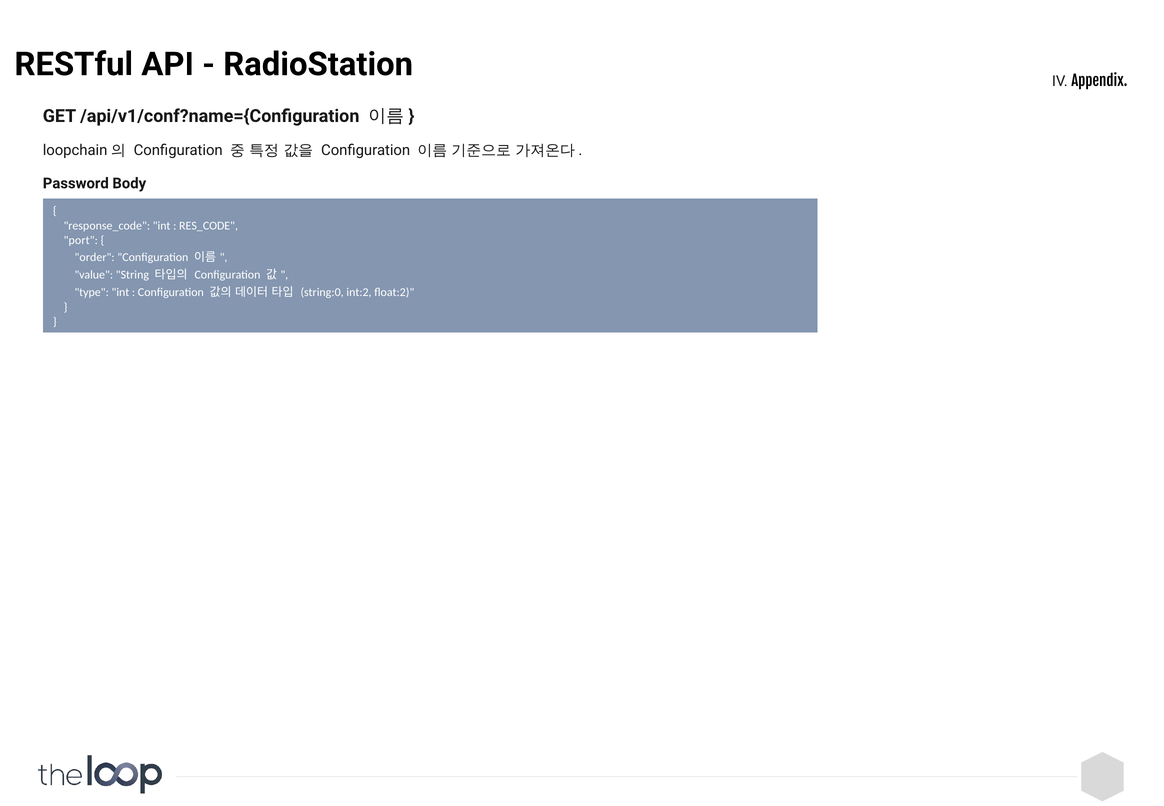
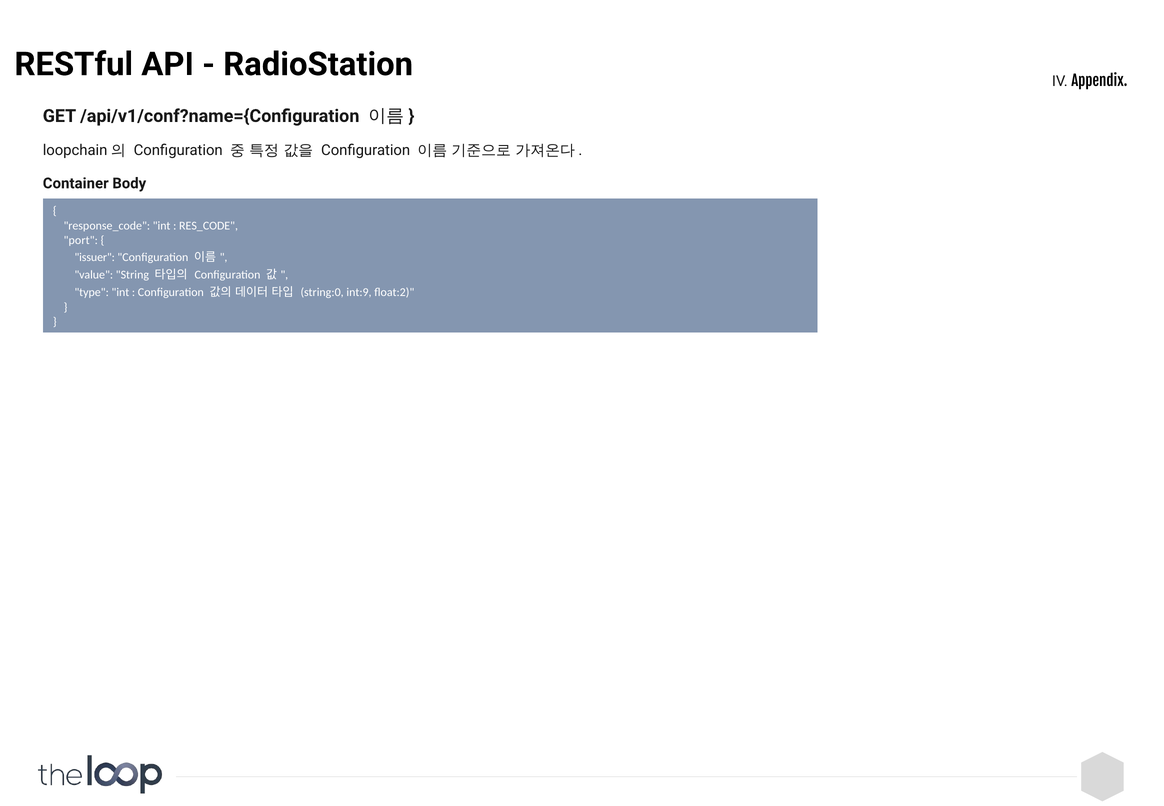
Password: Password -> Container (76, 183)
order: order -> issuer (95, 257)
int:2: int:2 -> int:9 (359, 292)
